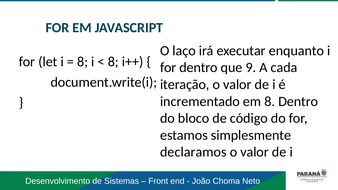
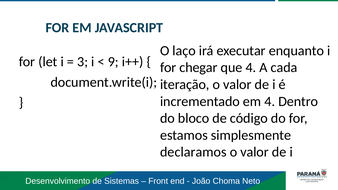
8: 8 -> 3 (83, 62)
8: 8 -> 9 (113, 62)
for dentro: dentro -> chegar (199, 68)
que 9: 9 -> 4 (251, 68)
em 8: 8 -> 4 (270, 101)
